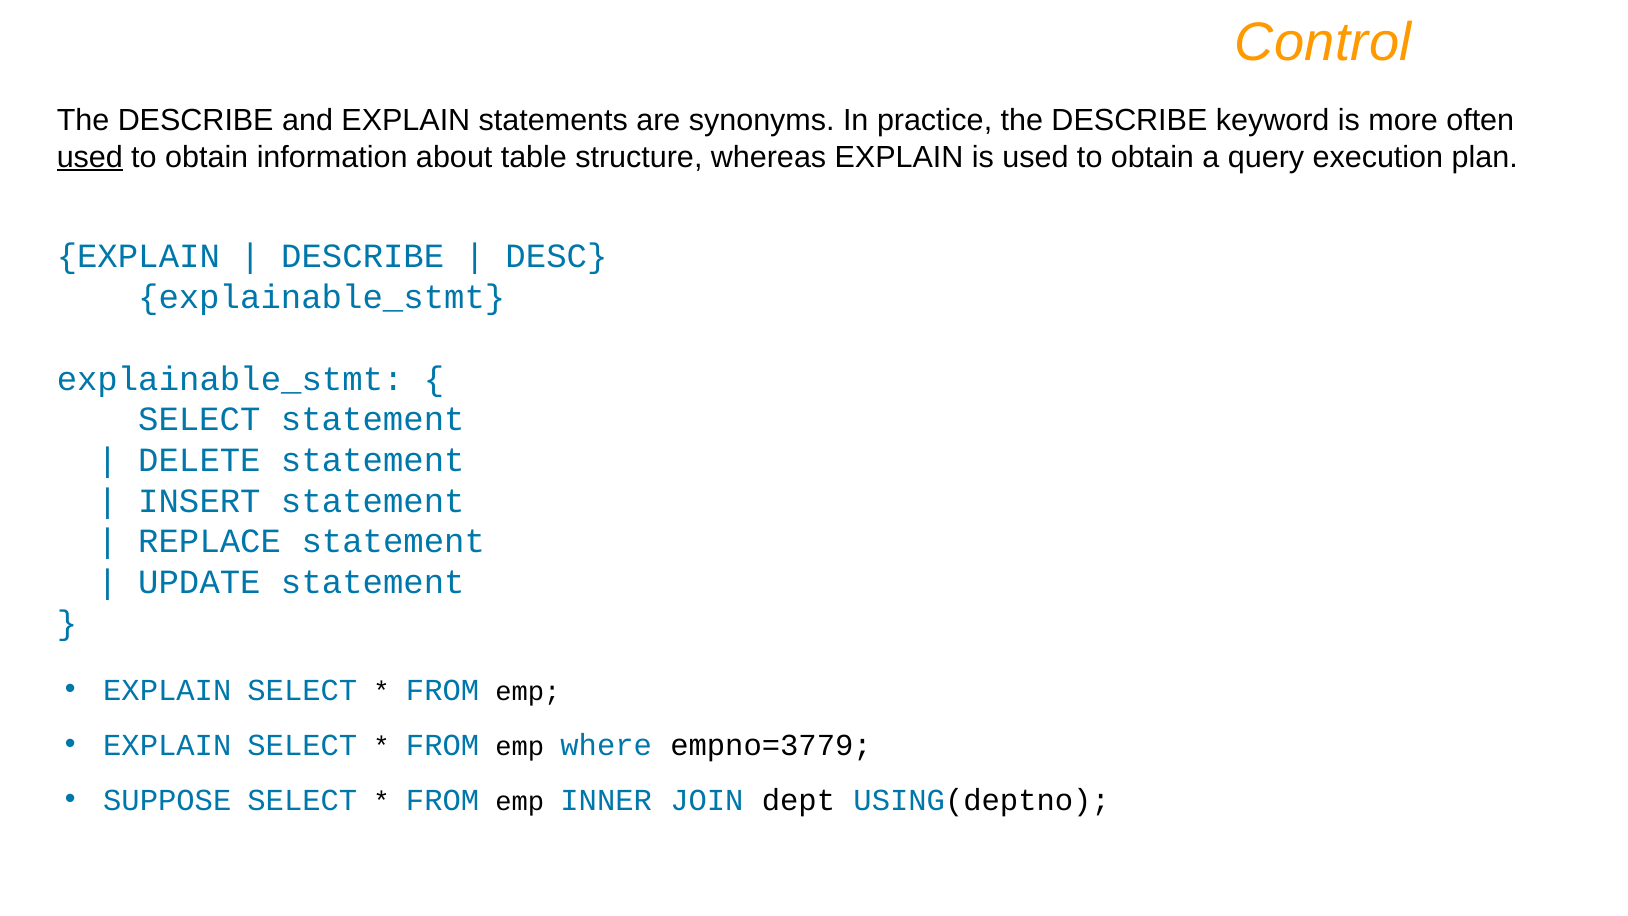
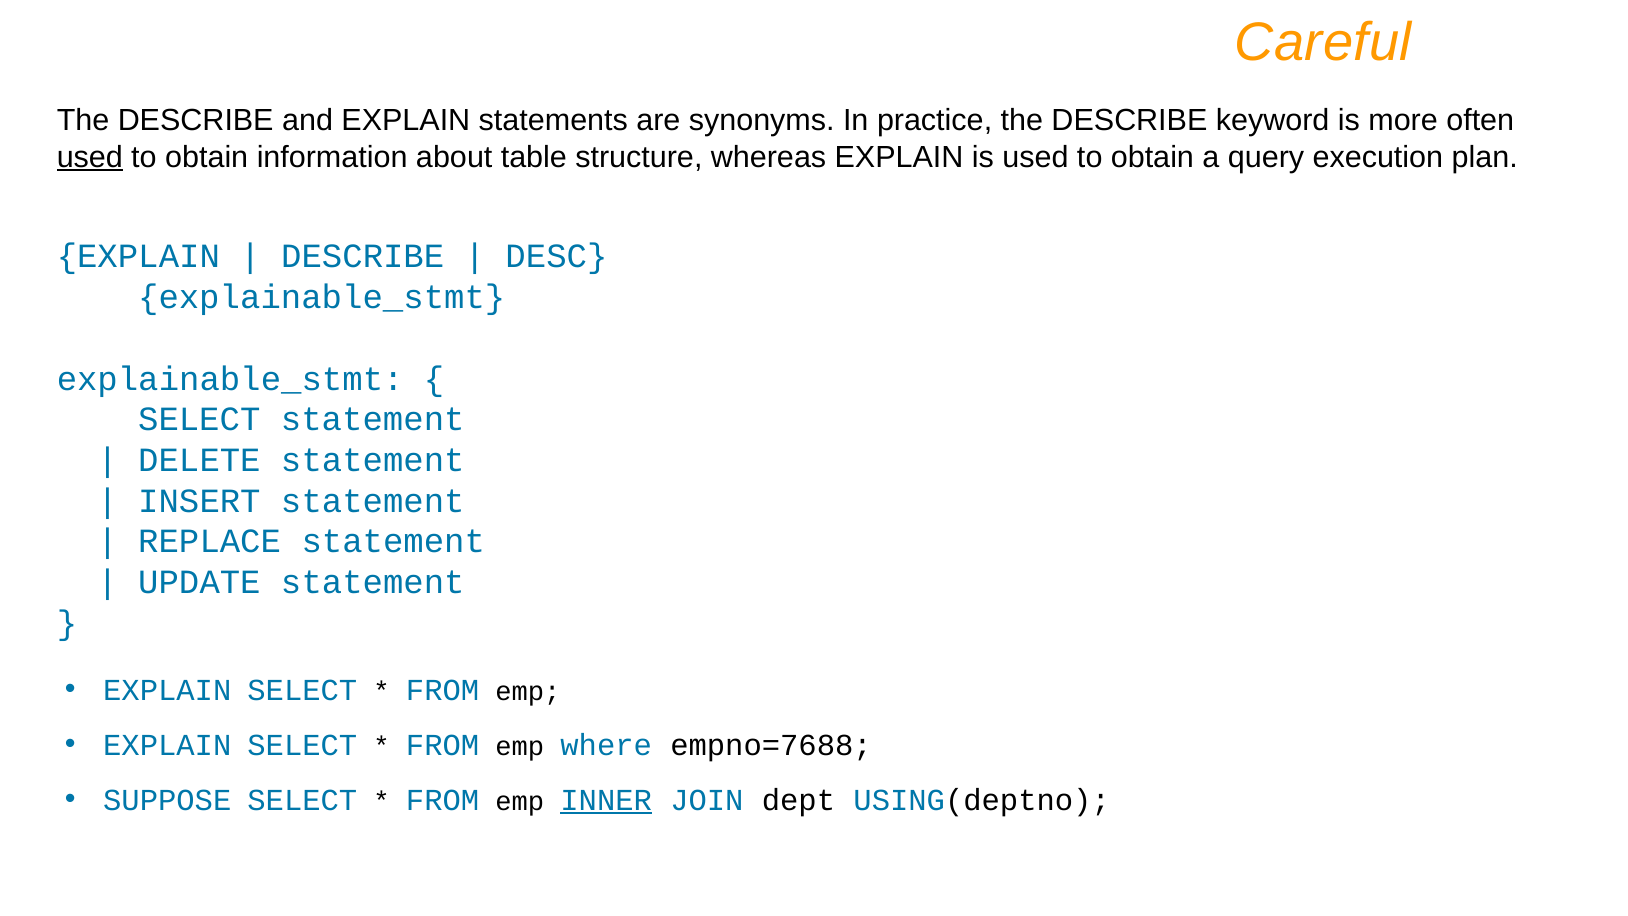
Control: Control -> Careful (1323, 42)
empno=3779: empno=3779 -> empno=7688 (771, 745)
INNER underline: none -> present (606, 800)
